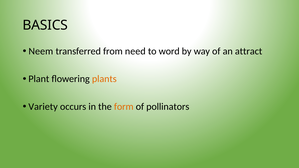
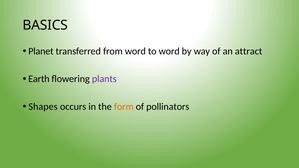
Neem: Neem -> Planet (41, 51)
from need: need -> word (135, 51)
Plant: Plant -> Earth (39, 79)
plants colour: orange -> purple (104, 79)
Variety: Variety -> Shapes (43, 107)
